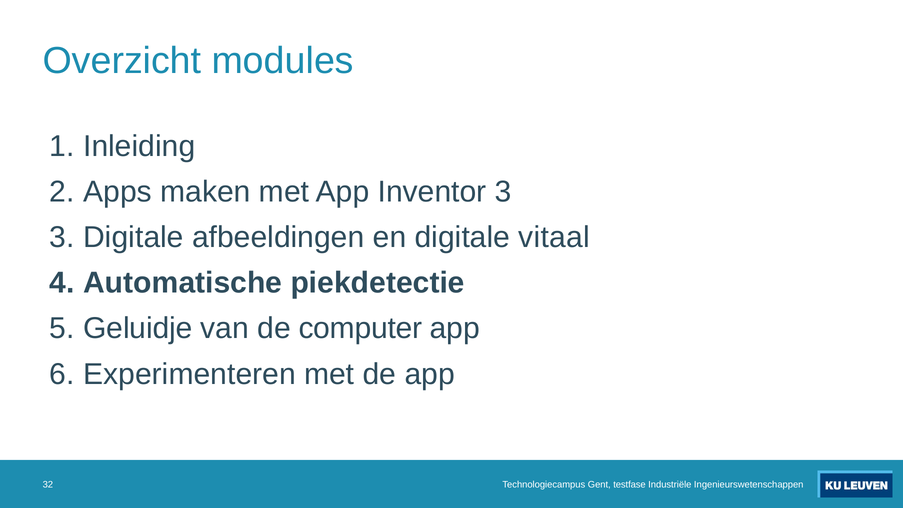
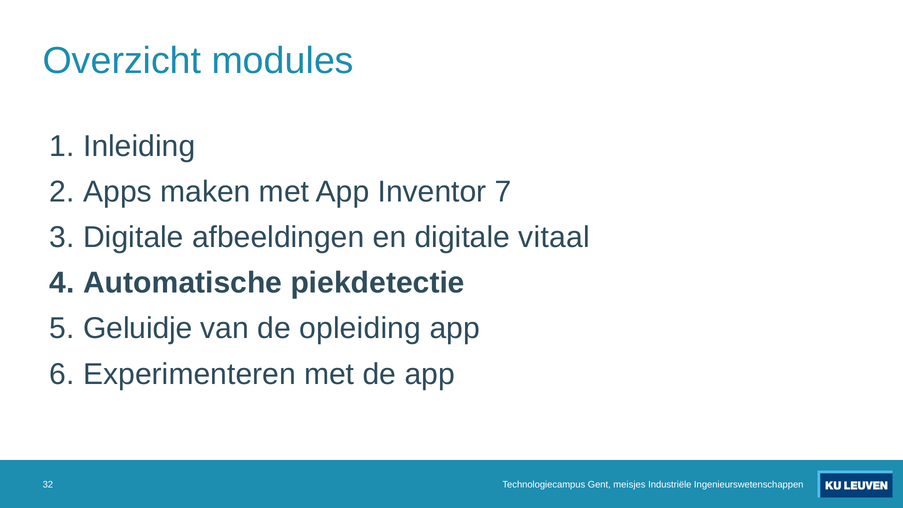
Inventor 3: 3 -> 7 (503, 192)
computer: computer -> opleiding (360, 329)
testfase: testfase -> meisjes (629, 485)
